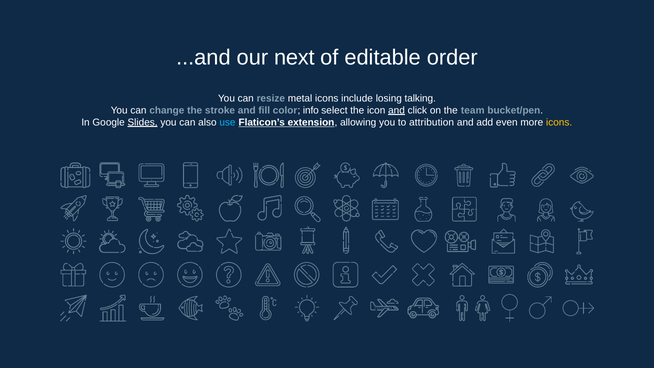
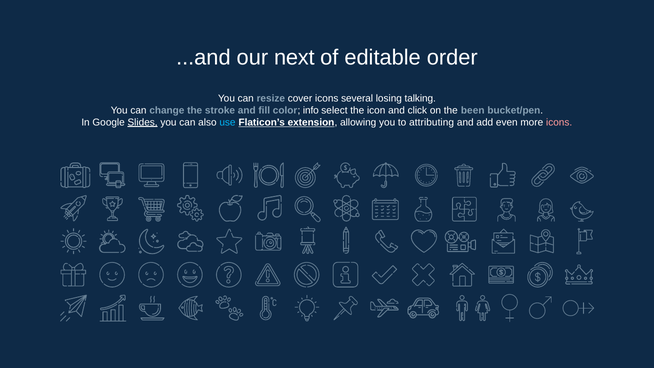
metal: metal -> cover (300, 98)
include: include -> several (357, 98)
and underline: present -> none (396, 110)
team: team -> been (473, 110)
attribution: attribution -> attributing (432, 122)
icons colour: yellow -> pink (559, 122)
